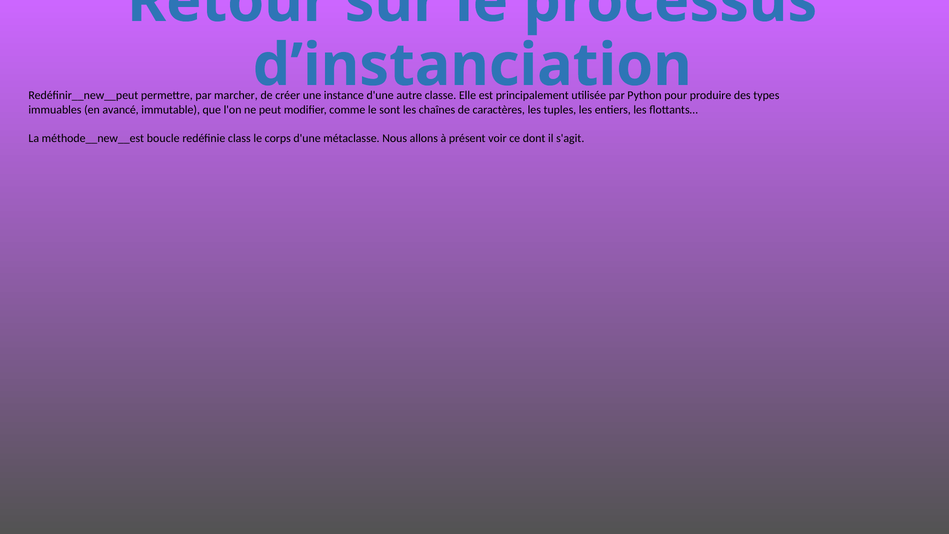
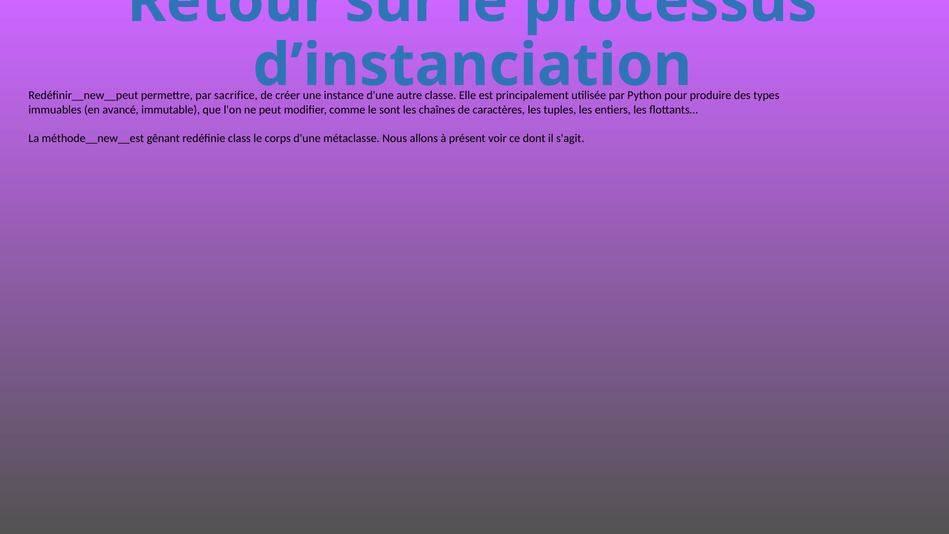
marcher: marcher -> sacrifice (236, 95)
boucle: boucle -> gênant (163, 138)
